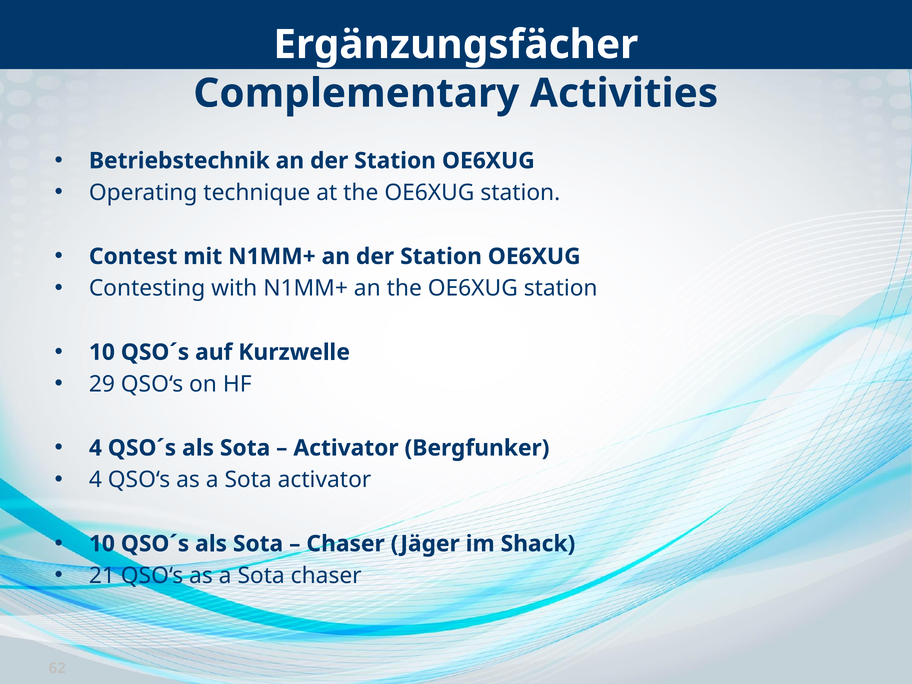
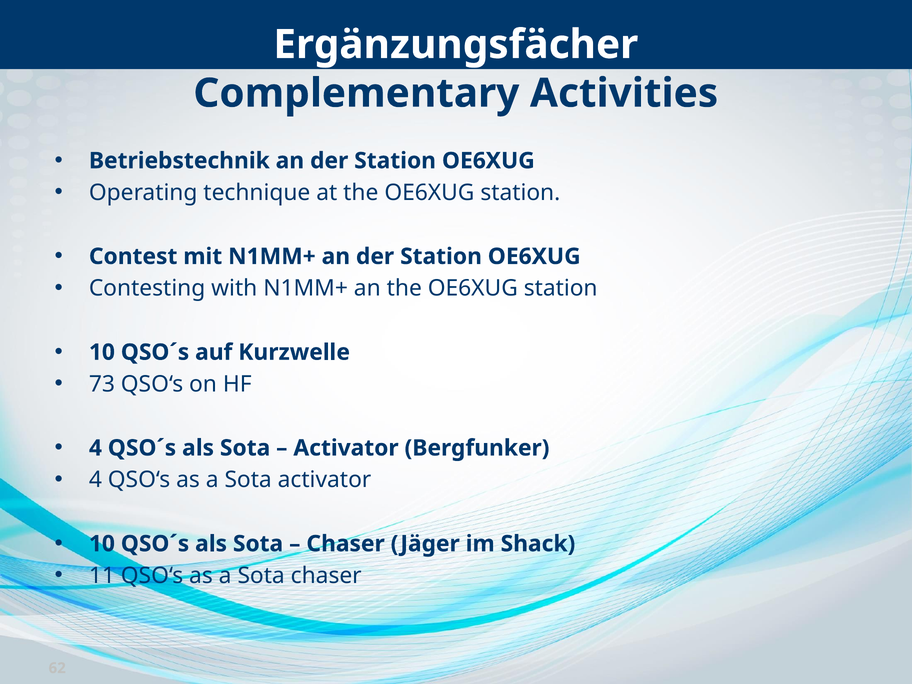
29: 29 -> 73 (102, 384)
21: 21 -> 11 (102, 576)
